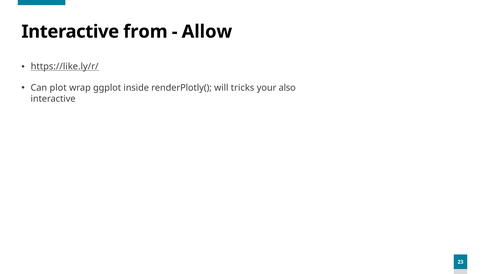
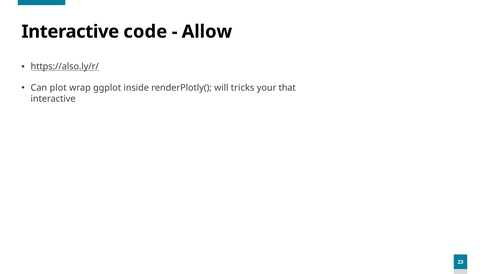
from: from -> code (145, 32)
https://like.ly/r/: https://like.ly/r/ -> https://also.ly/r/ (65, 66)
also: also -> that (287, 88)
